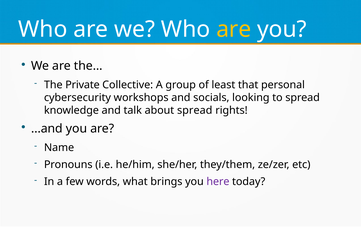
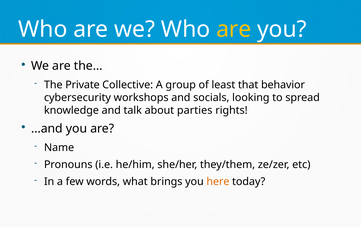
personal: personal -> behavior (283, 85)
about spread: spread -> parties (195, 111)
here colour: purple -> orange (218, 182)
